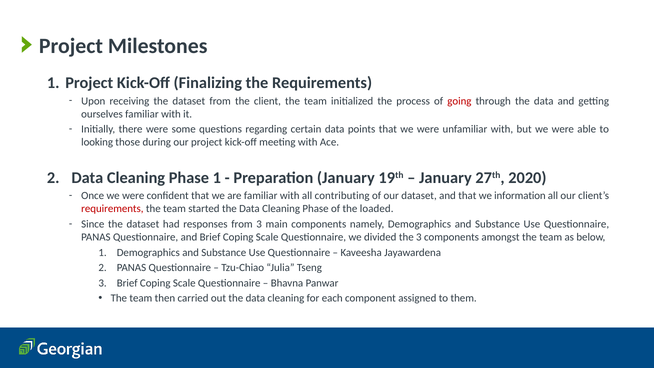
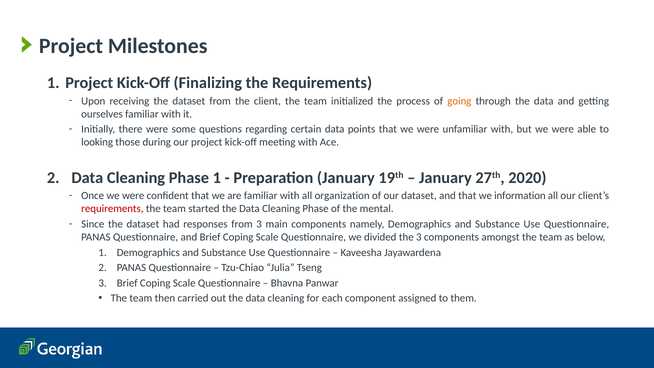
going colour: red -> orange (459, 101)
contributing: contributing -> organization (342, 196)
loaded: loaded -> mental (377, 209)
